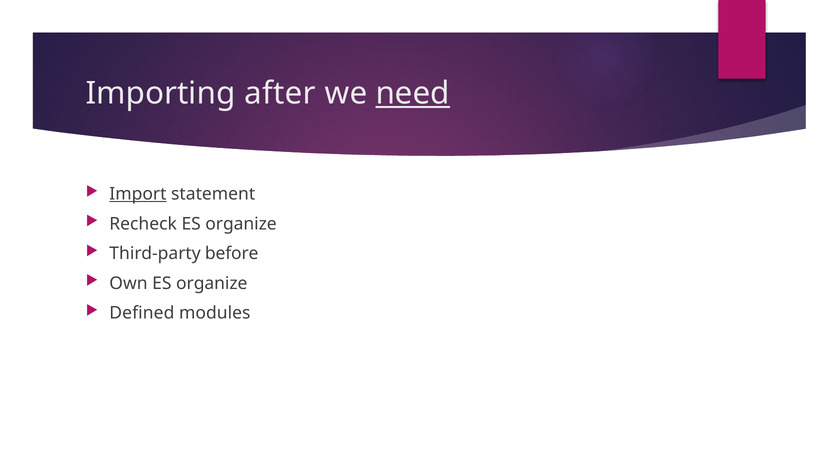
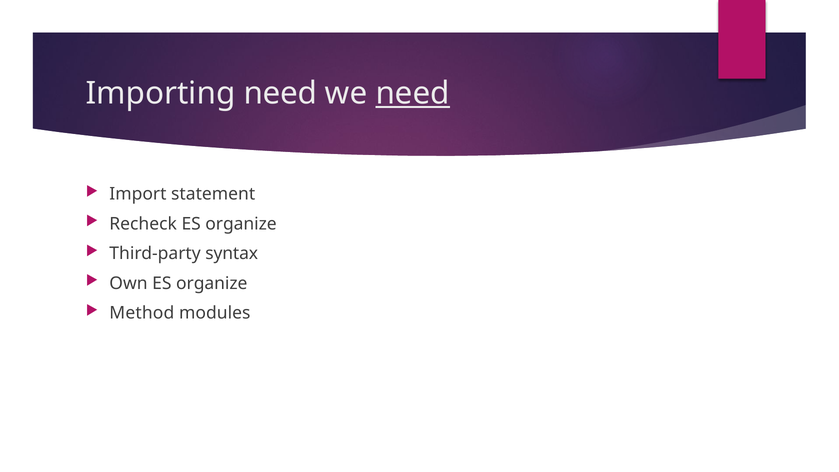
Importing after: after -> need (280, 94)
Import underline: present -> none (138, 194)
before: before -> syntax (232, 254)
Defined: Defined -> Method (142, 313)
